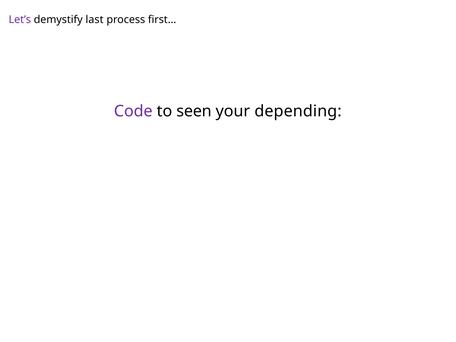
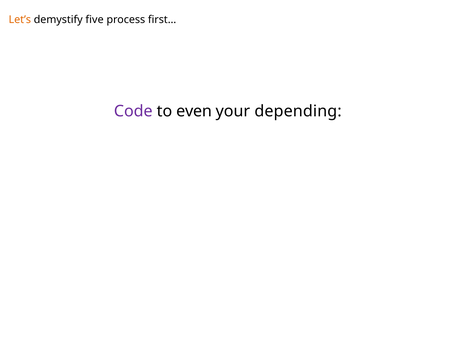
Let’s colour: purple -> orange (20, 20)
last: last -> five (95, 20)
seen: seen -> even (194, 111)
